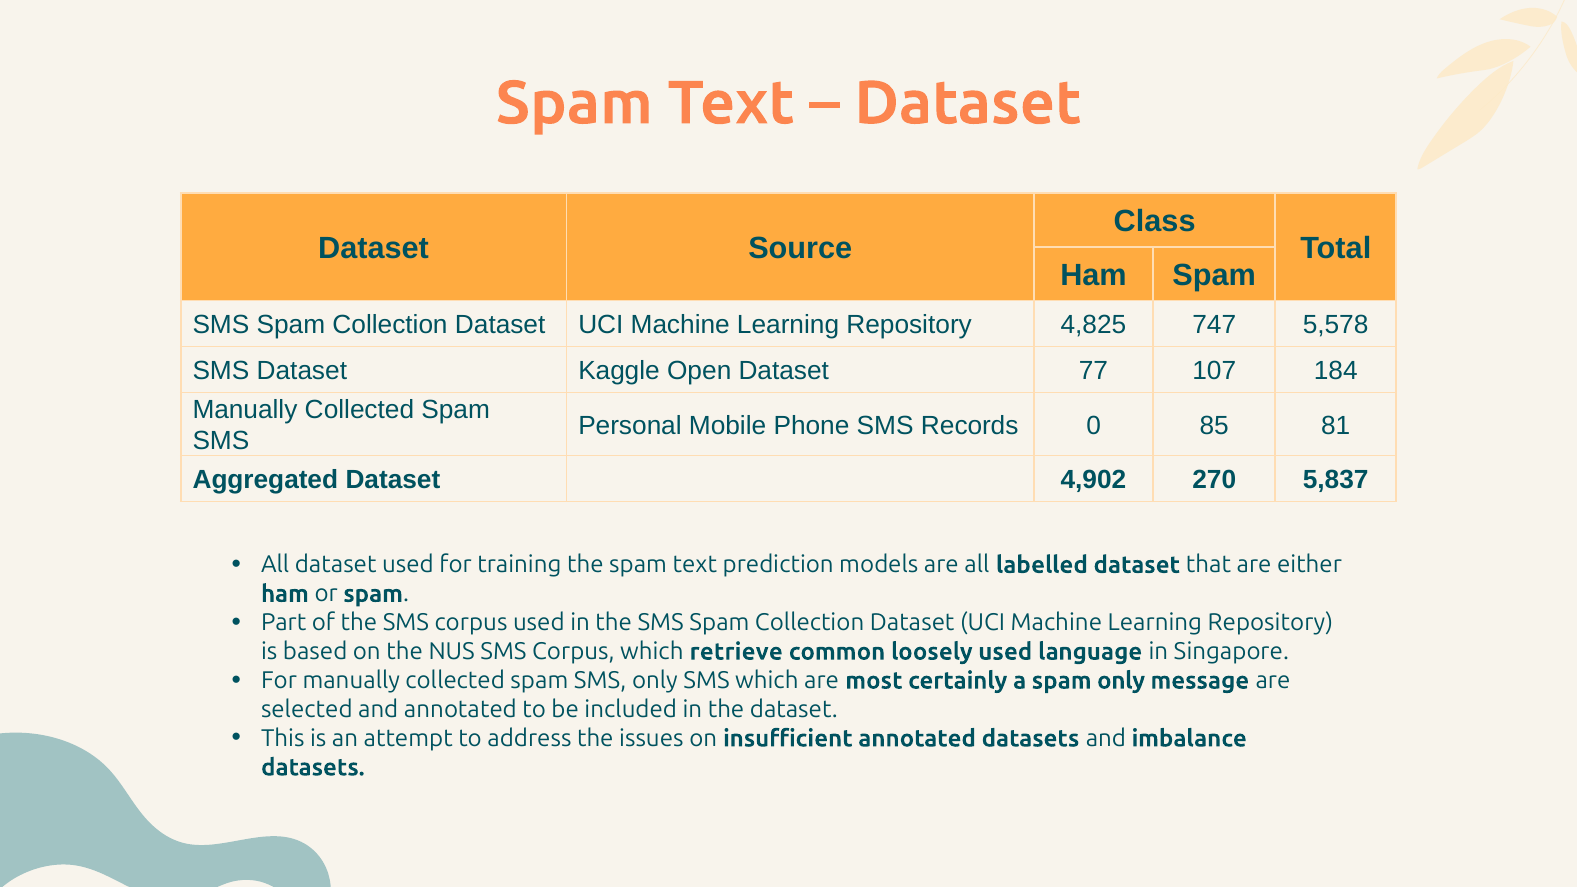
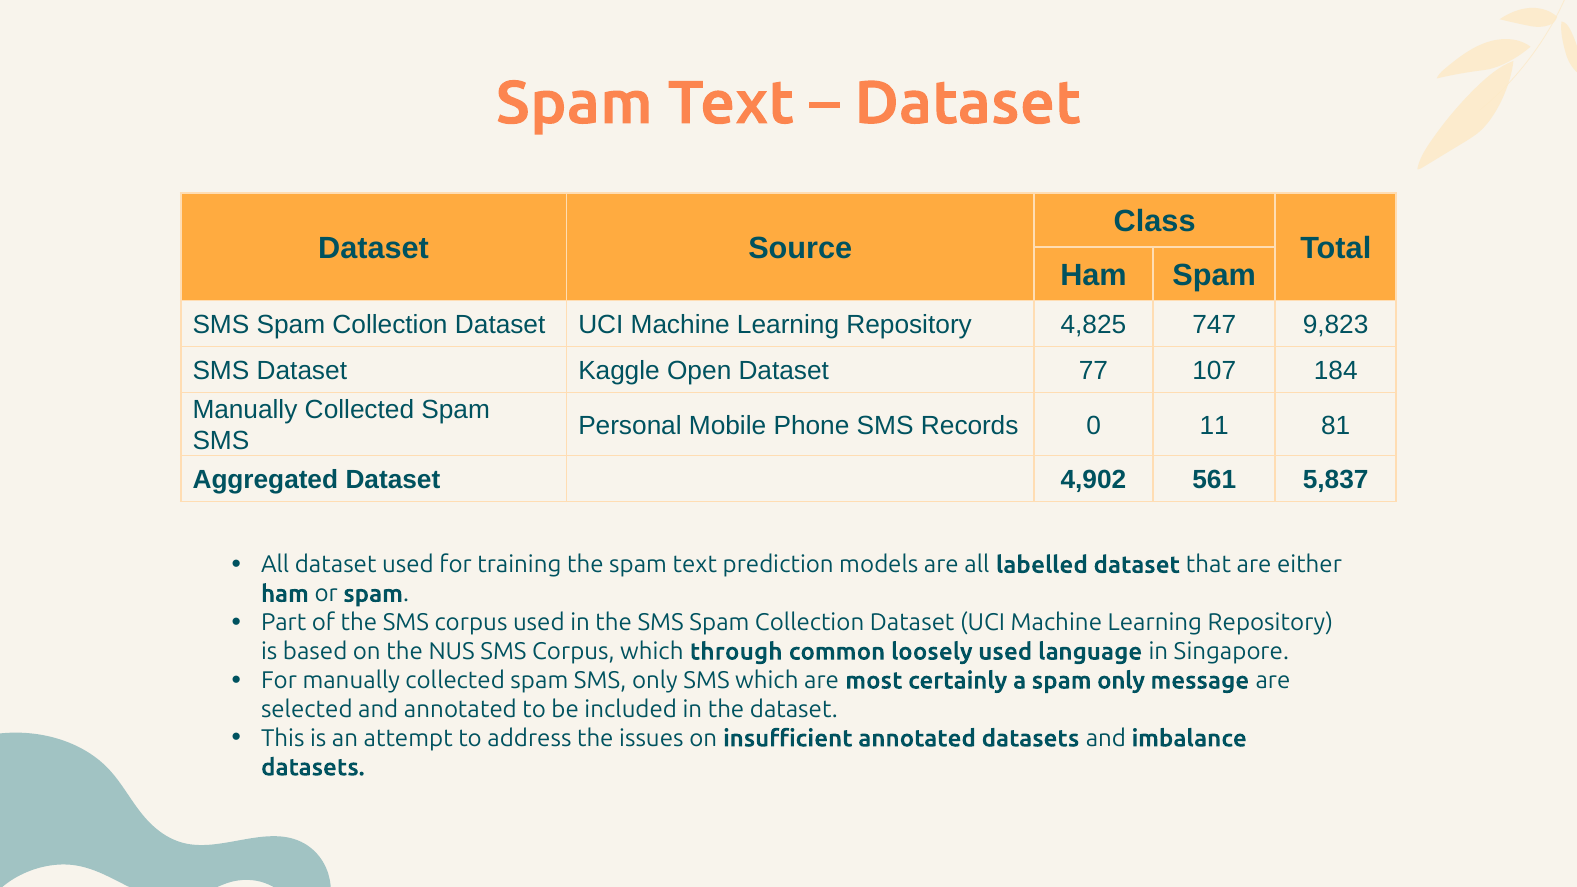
5,578: 5,578 -> 9,823 (1336, 325)
85: 85 -> 11 (1214, 426)
270: 270 -> 561 (1214, 480)
retrieve: retrieve -> through (736, 652)
